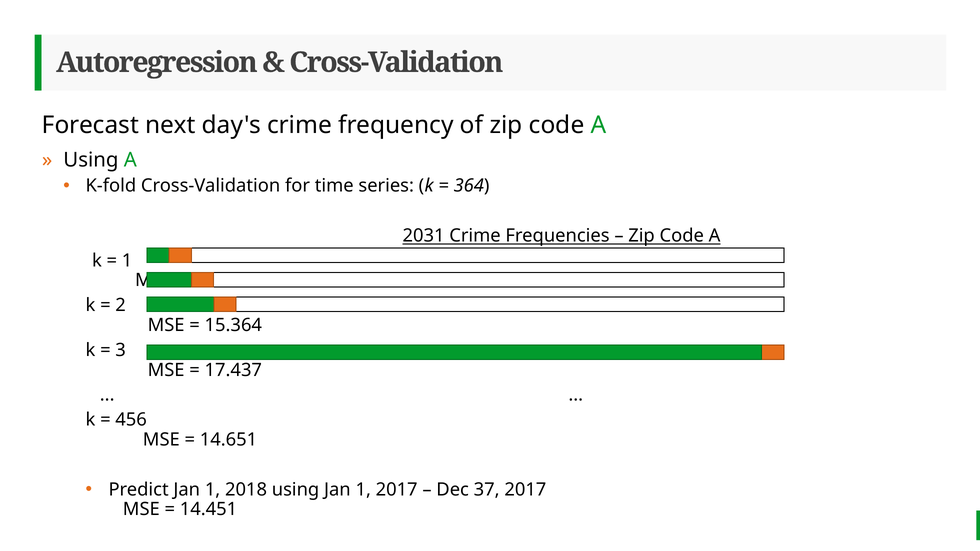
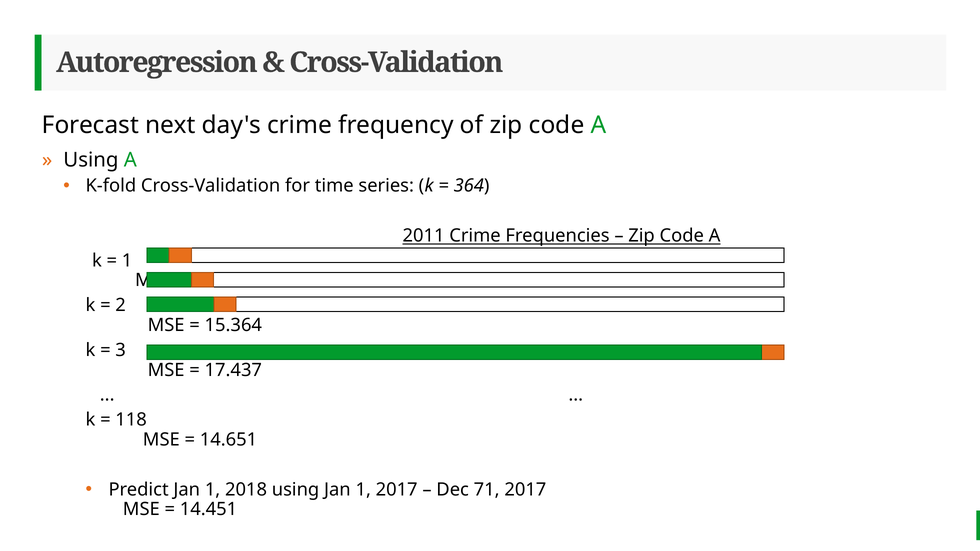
2031: 2031 -> 2011 (424, 236)
456: 456 -> 118 (131, 420)
37: 37 -> 71 (487, 490)
